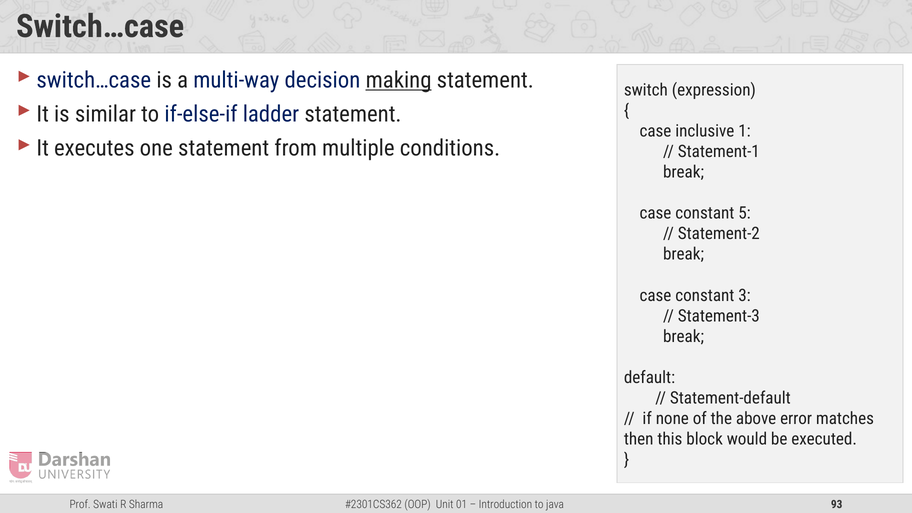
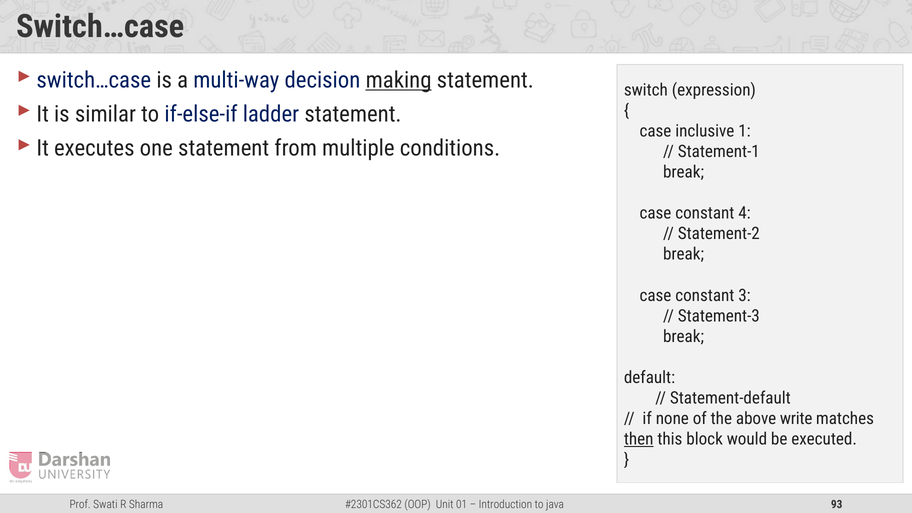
5: 5 -> 4 (744, 213)
error: error -> write (796, 418)
then underline: none -> present (639, 439)
